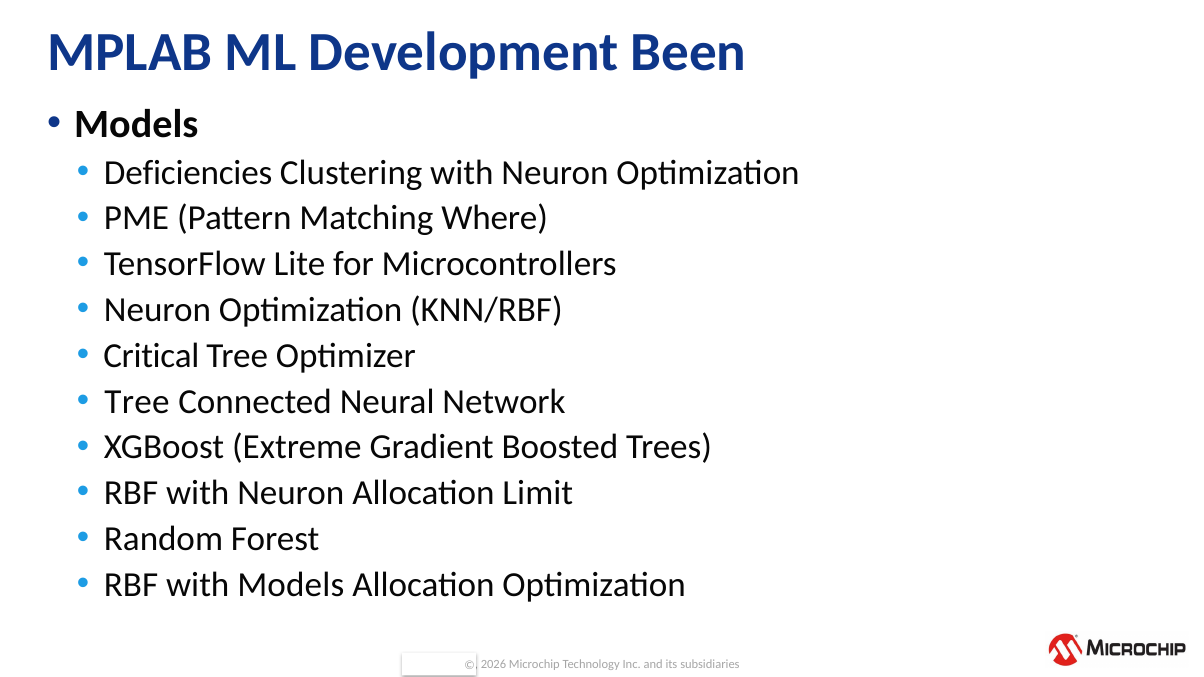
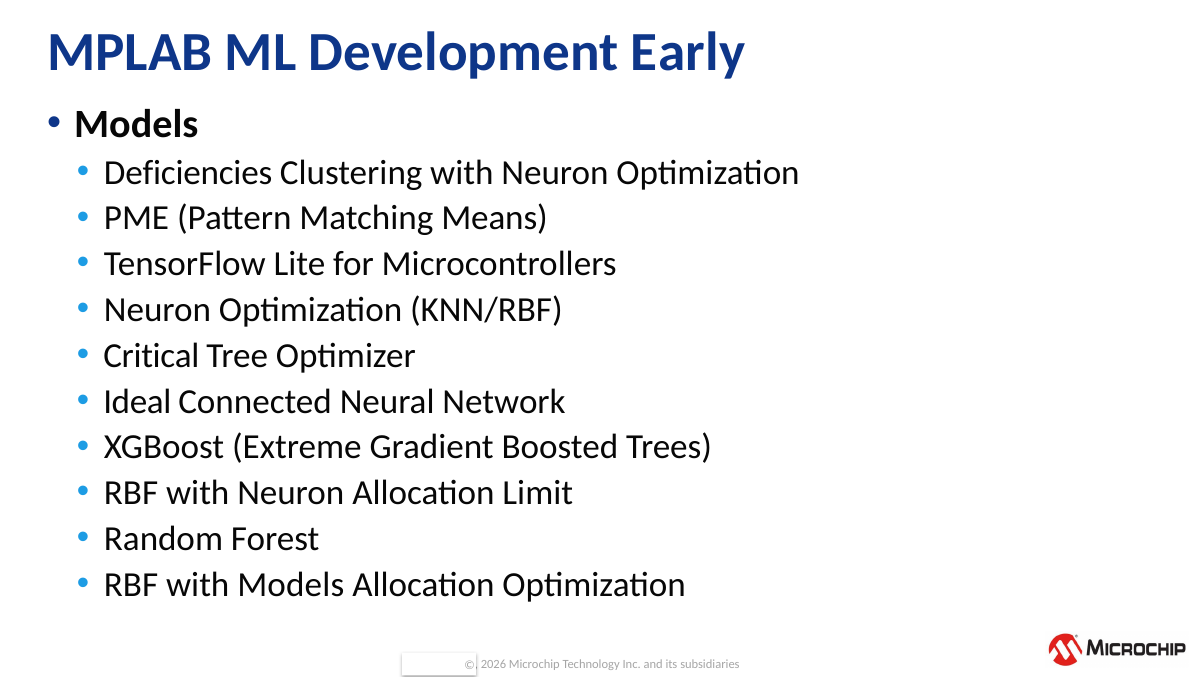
Been: Been -> Early (688, 52)
Where: Where -> Means (495, 218)
Tree: Tree -> Ideal (137, 402)
